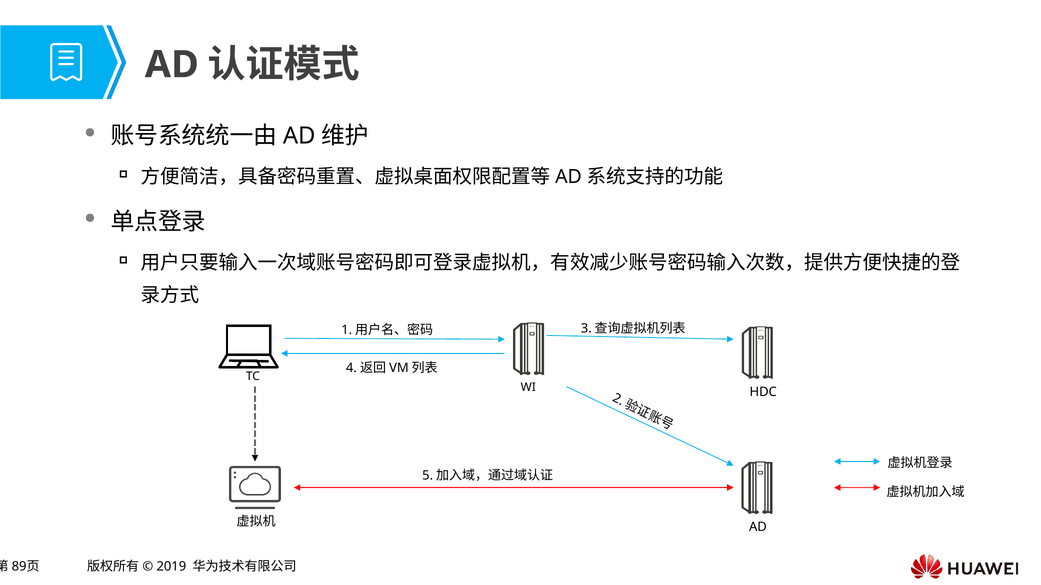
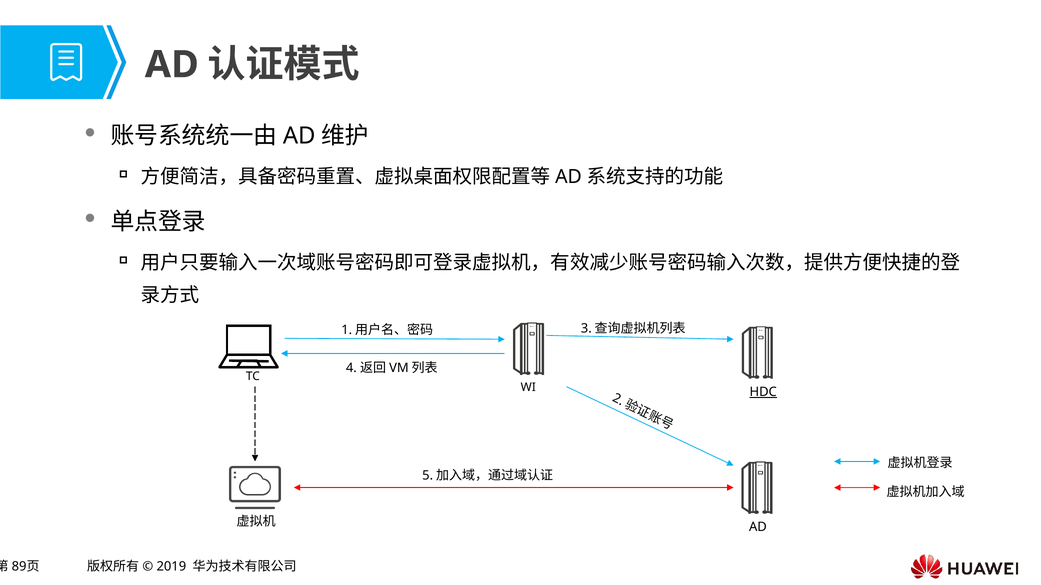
HDC underline: none -> present (763, 392)
